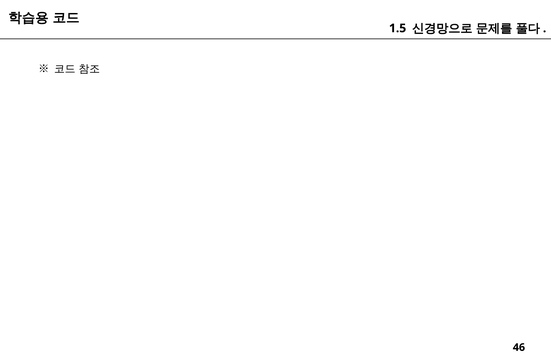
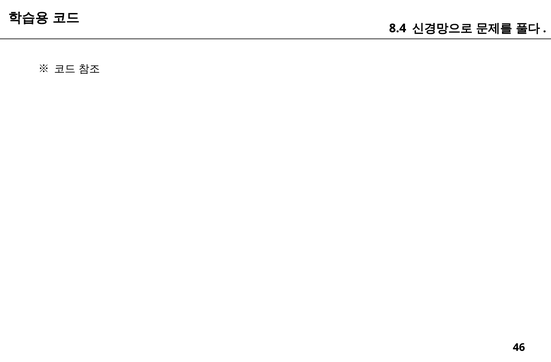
1.5: 1.5 -> 8.4 (398, 28)
